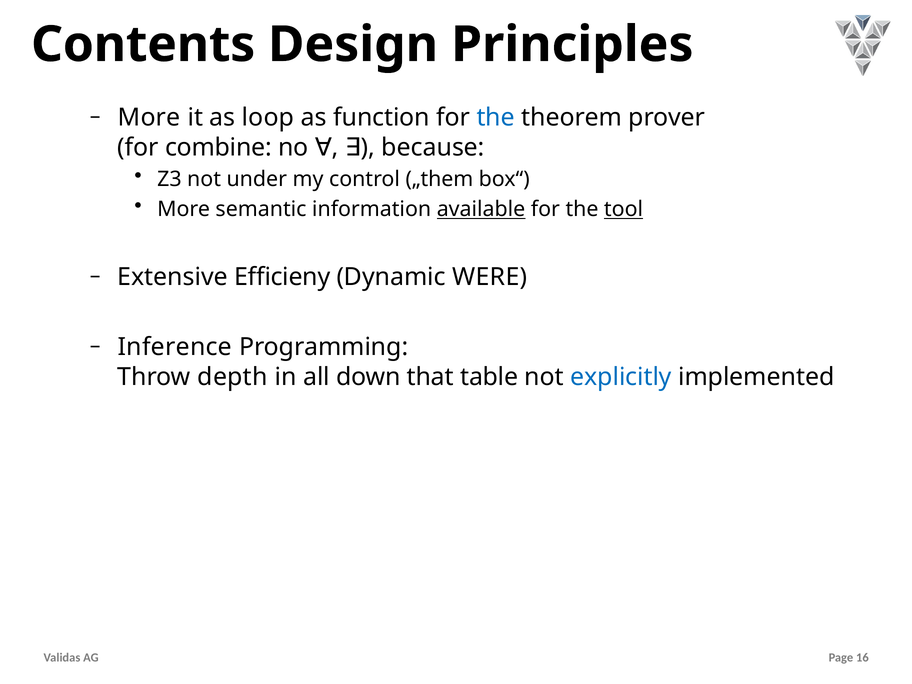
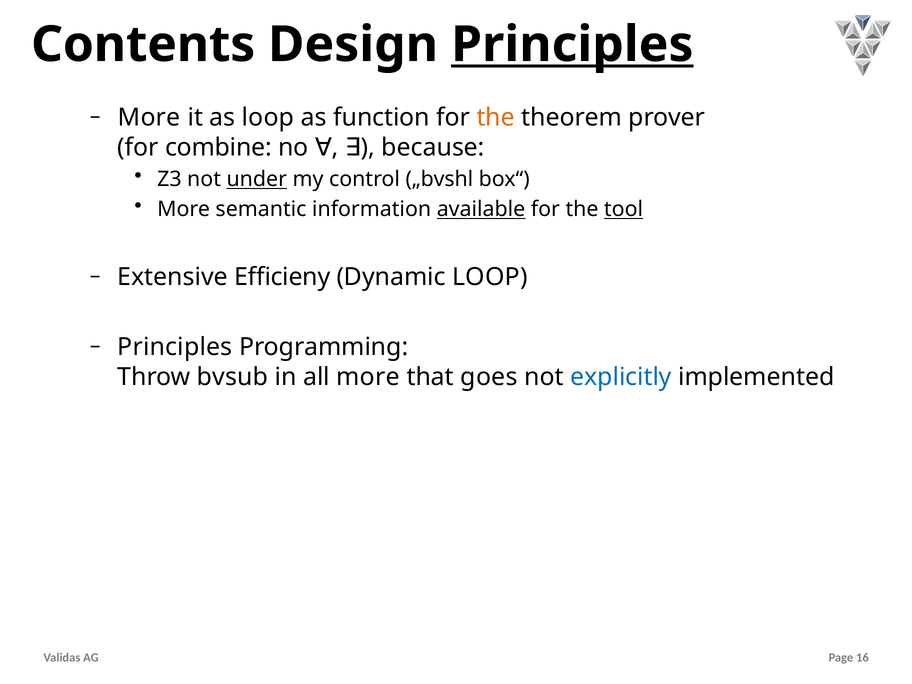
Principles underline: none -> present (572, 45)
the colour: blue -> orange (496, 118)
under underline: none -> present (257, 179)
„them: „them -> „bvshl (439, 179)
Dynamic WERE: WERE -> LOOP (490, 277)
Inference: Inference -> Principles (175, 347)
depth: depth -> bvsub (233, 377)
all down: down -> more (368, 377)
table: table -> goes (489, 377)
